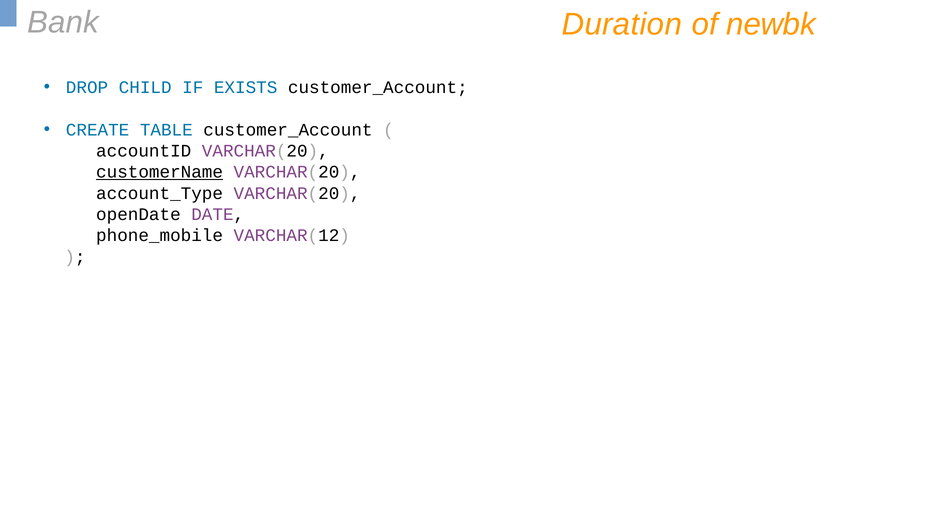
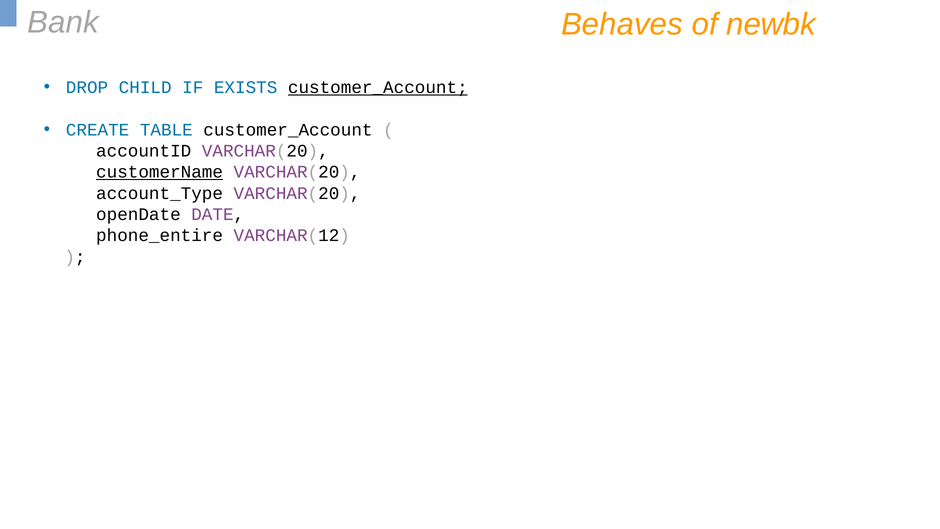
Duration: Duration -> Behaves (622, 24)
customer_Account underline: none -> present (378, 87)
phone_mobile: phone_mobile -> phone_entire (160, 235)
